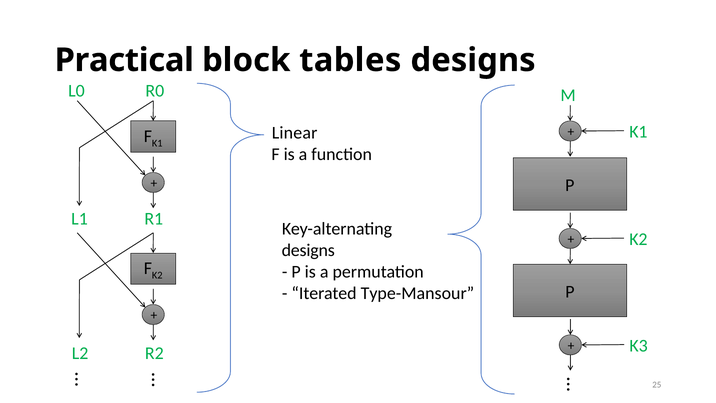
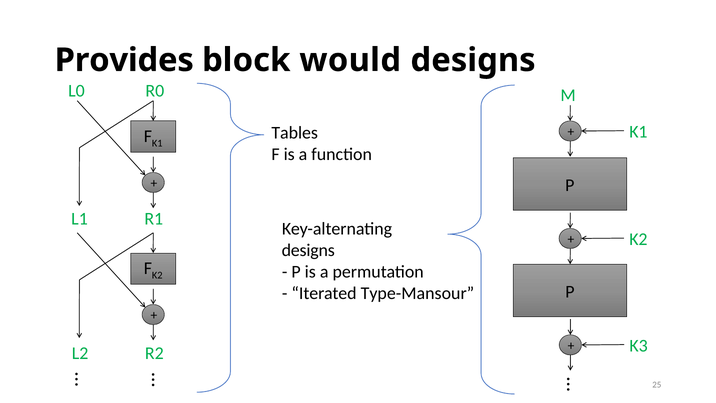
Practical: Practical -> Provides (124, 60)
tables: tables -> would (350, 60)
Linear: Linear -> Tables (295, 133)
